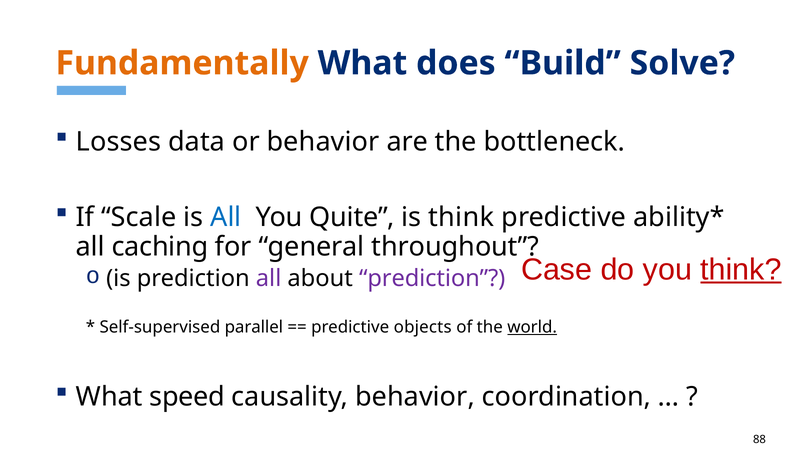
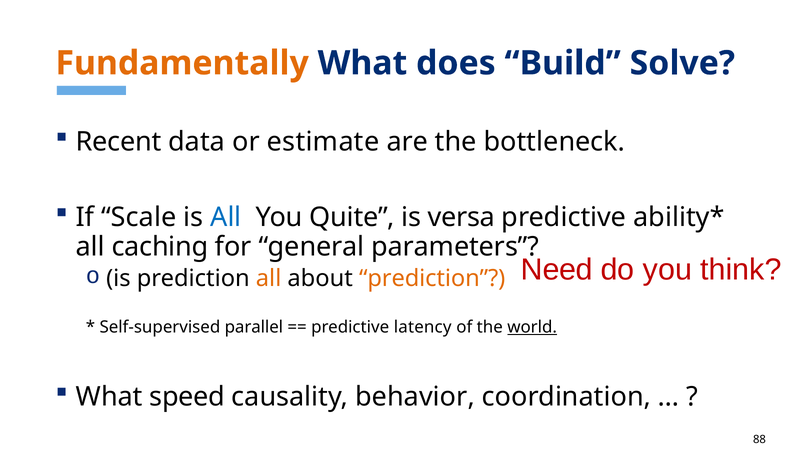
Losses: Losses -> Recent (119, 142)
or behavior: behavior -> estimate (323, 142)
is think: think -> versa (461, 217)
throughout: throughout -> parameters (455, 247)
Case: Case -> Need (557, 269)
think underline: present -> none (741, 269)
all colour: purple -> orange (269, 278)
prediction colour: purple -> orange (432, 278)
objects: objects -> latency (423, 327)
